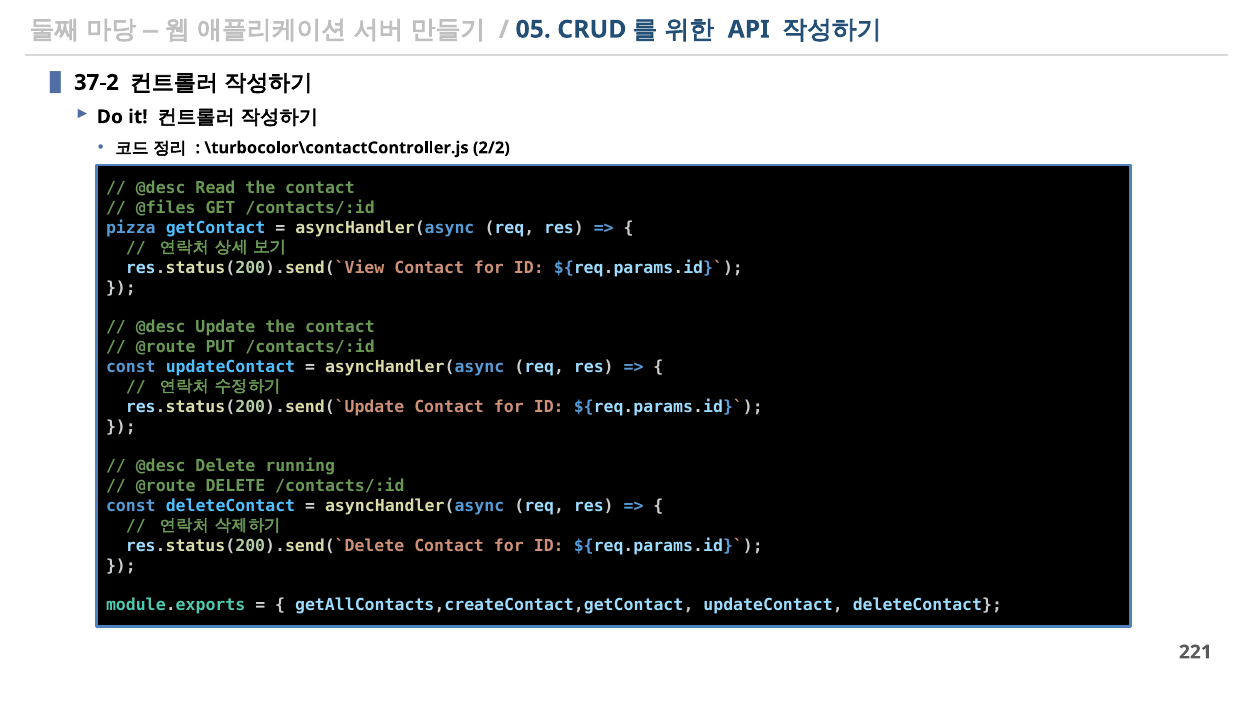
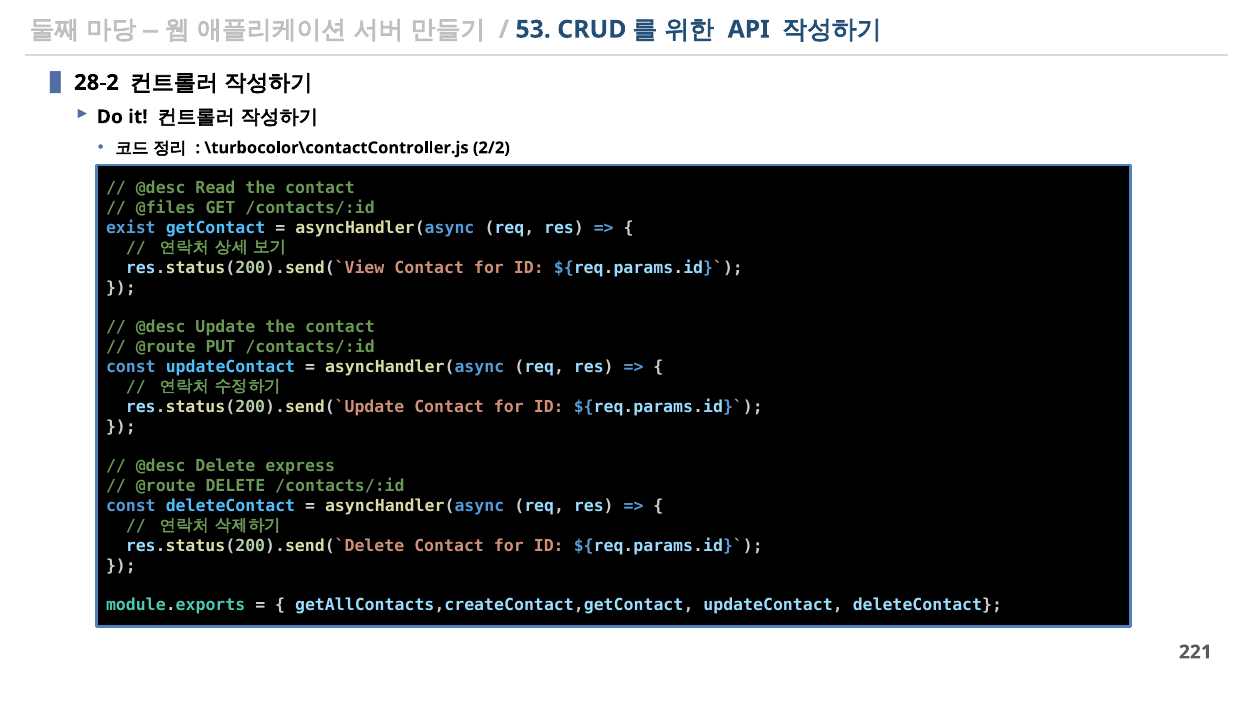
05: 05 -> 53 (533, 29)
37-2: 37-2 -> 28-2 (96, 83)
pizza: pizza -> exist (131, 228)
running: running -> express (300, 467)
